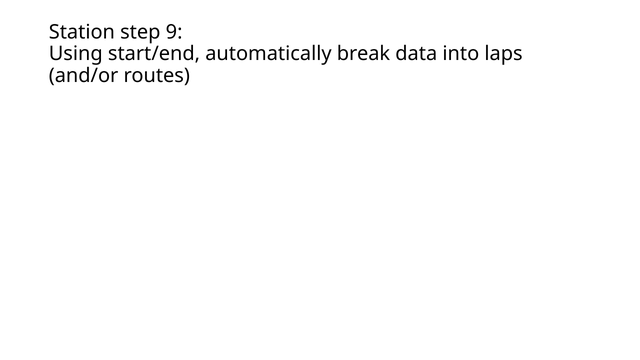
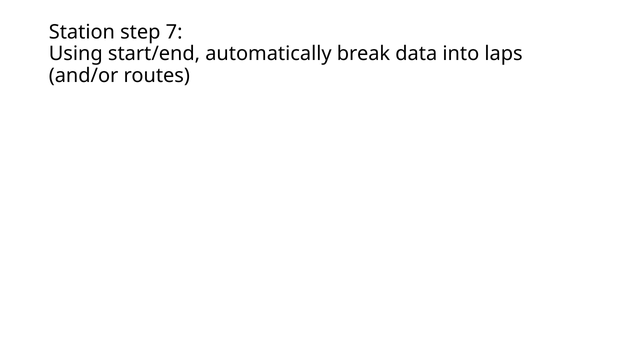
9: 9 -> 7 (174, 32)
